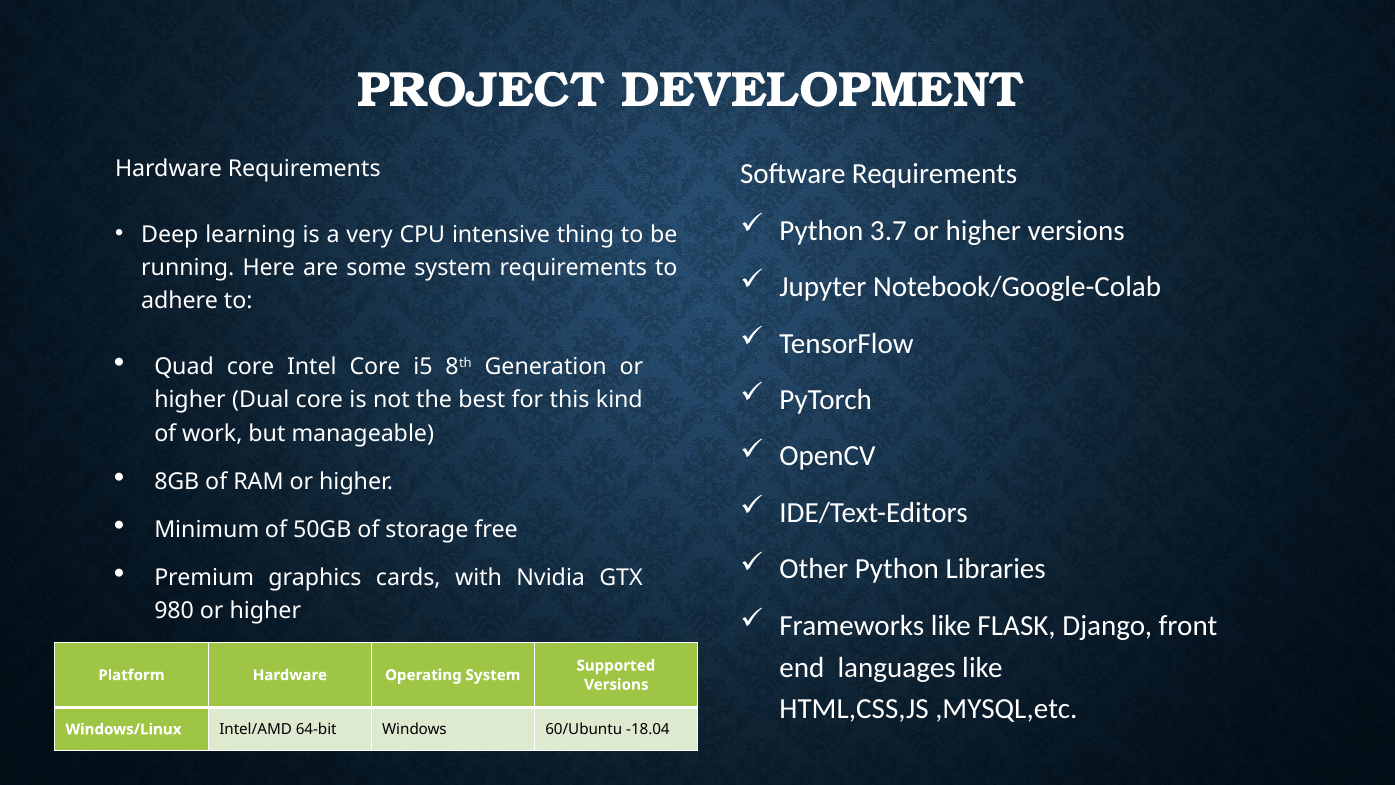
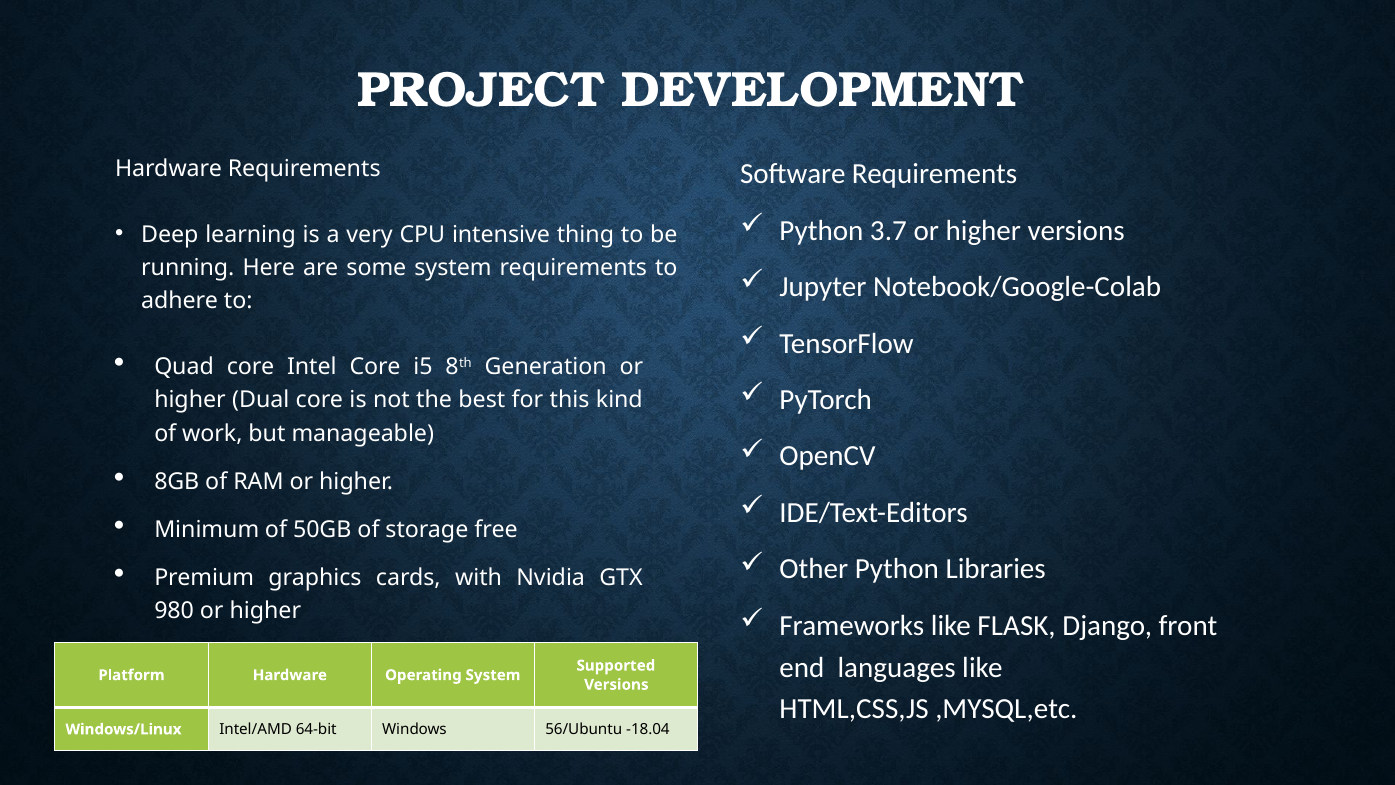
60/Ubuntu: 60/Ubuntu -> 56/Ubuntu (584, 729)
